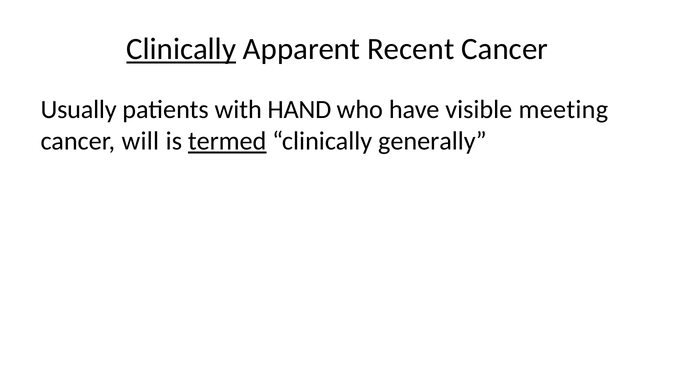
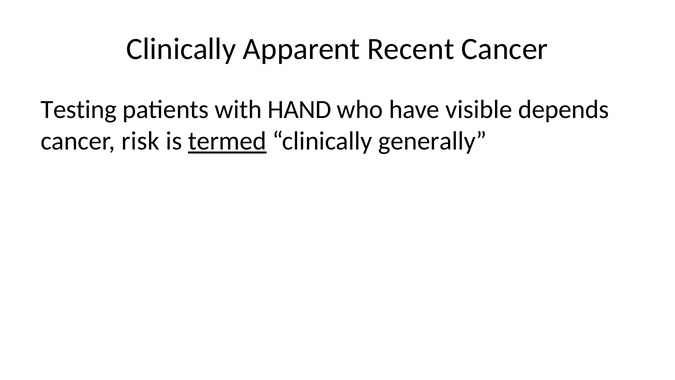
Clinically underline: present -> none (181, 49)
Usually: Usually -> Testing (79, 110)
meeting: meeting -> depends (564, 110)
will: will -> risk (140, 141)
